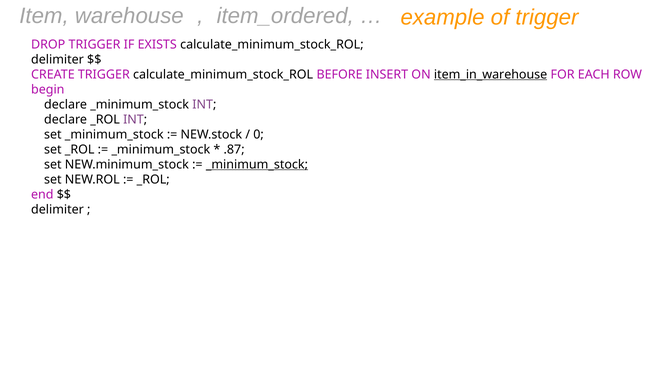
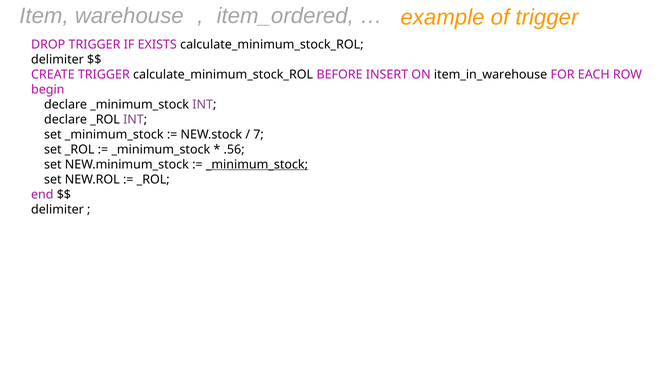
item_in_warehouse underline: present -> none (491, 75)
0: 0 -> 7 (259, 135)
.87: .87 -> .56 (234, 150)
